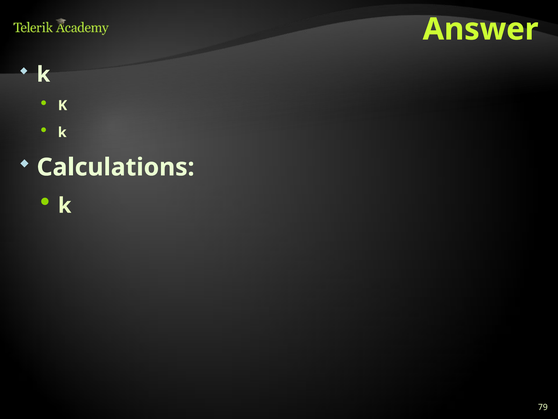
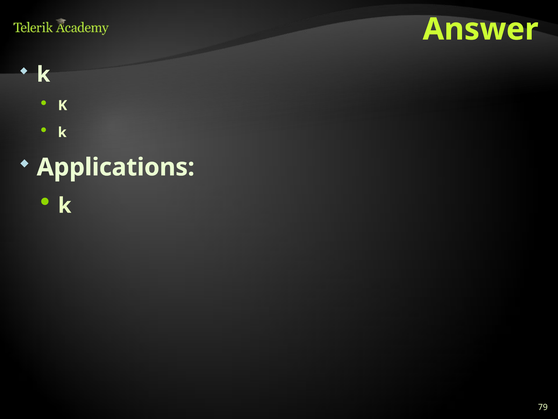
Calculations: Calculations -> Applications (116, 167)
